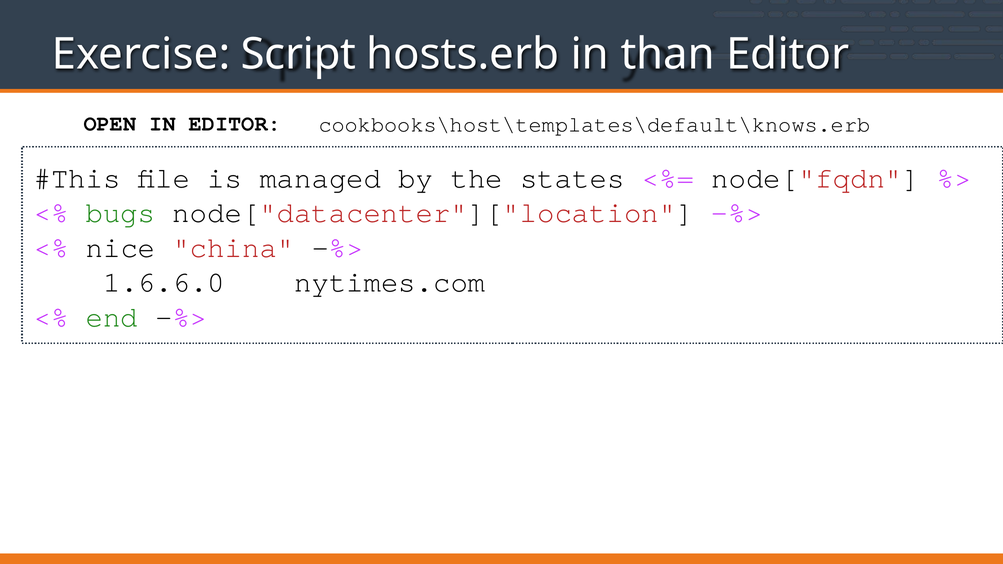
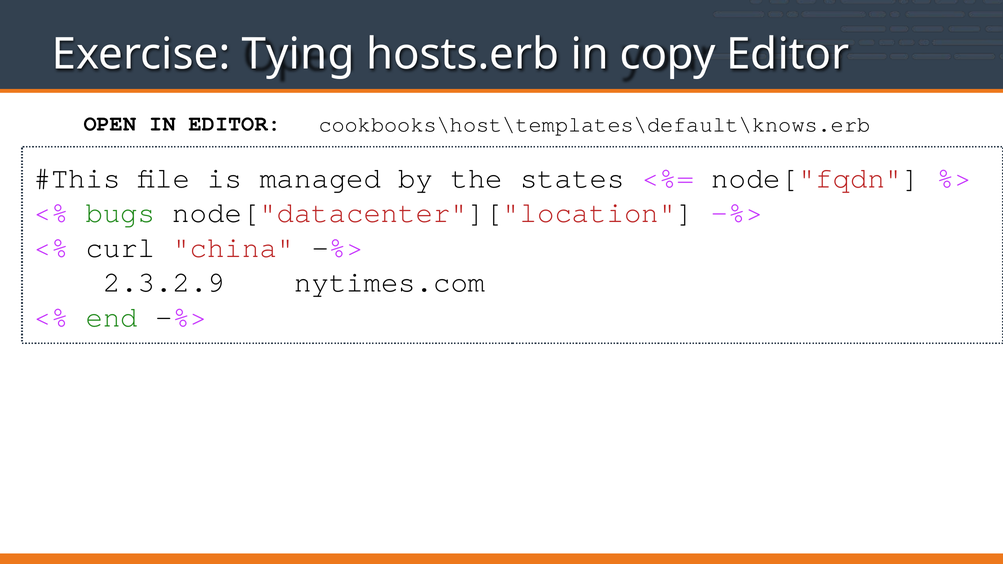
Script: Script -> Tying (298, 54)
than: than -> copy (668, 54)
nice: nice -> curl (121, 248)
1.6.6.0: 1.6.6.0 -> 2.3.2.9 (164, 282)
